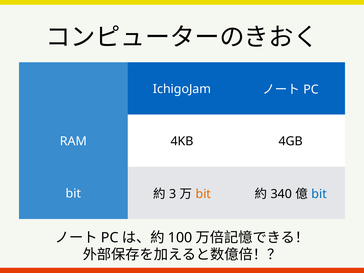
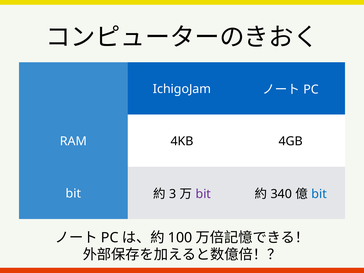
bit colour: orange -> purple (203, 194)
